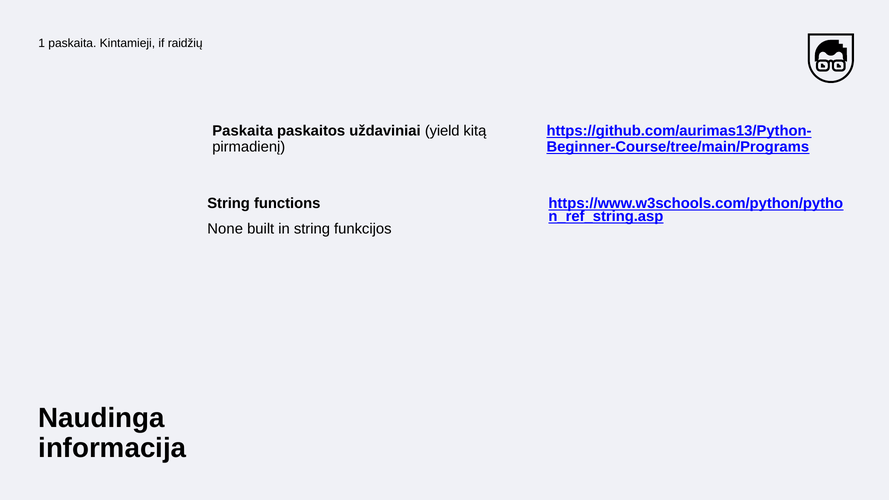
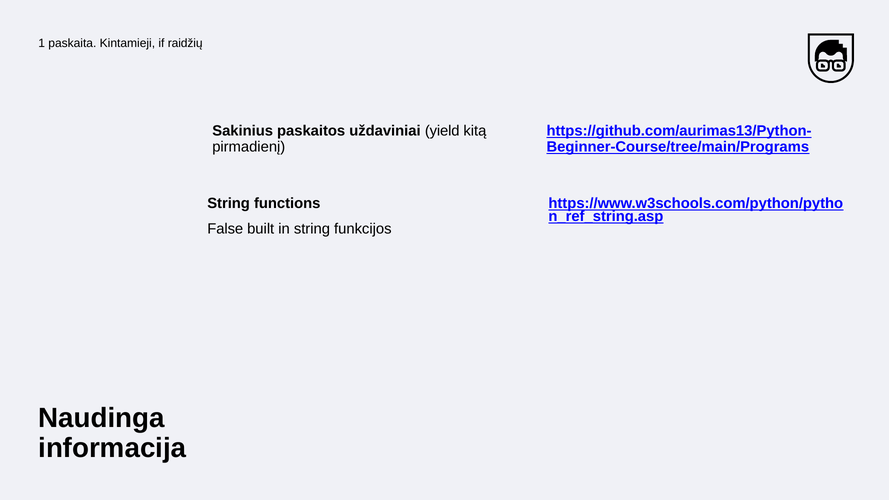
Paskaita: Paskaita -> Sakinius (243, 131)
None: None -> False (225, 229)
